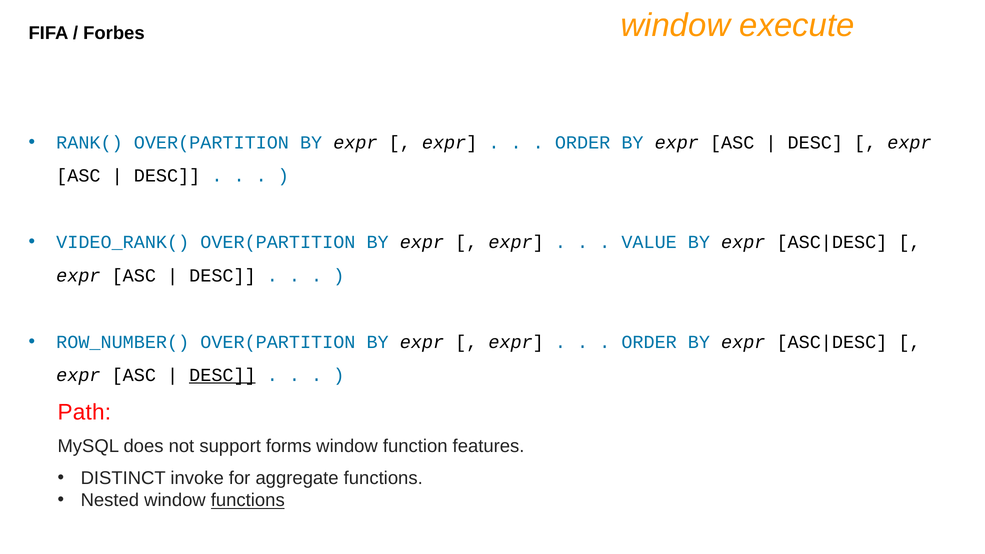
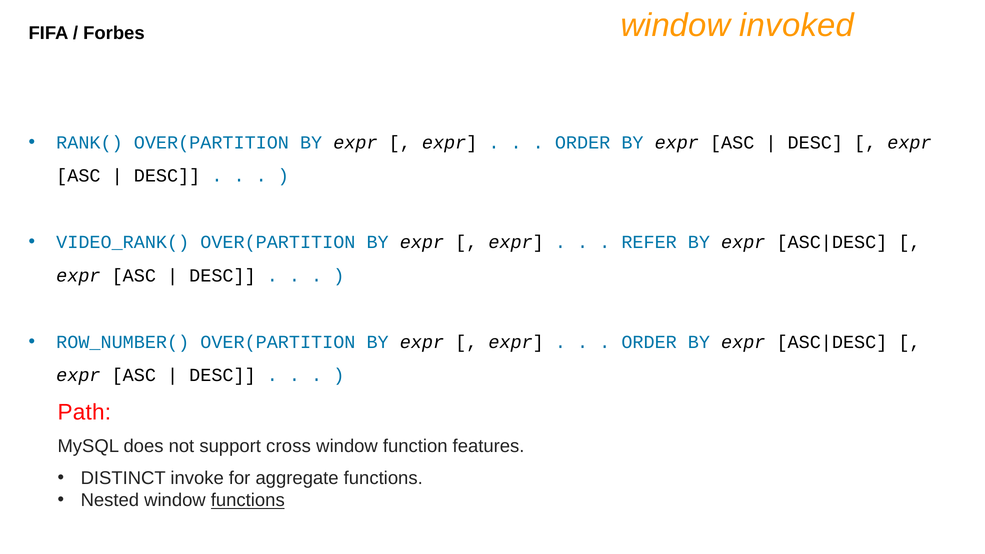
execute: execute -> invoked (797, 26)
VALUE: VALUE -> REFER (649, 242)
DESC underline: present -> none (222, 375)
forms: forms -> cross (289, 446)
